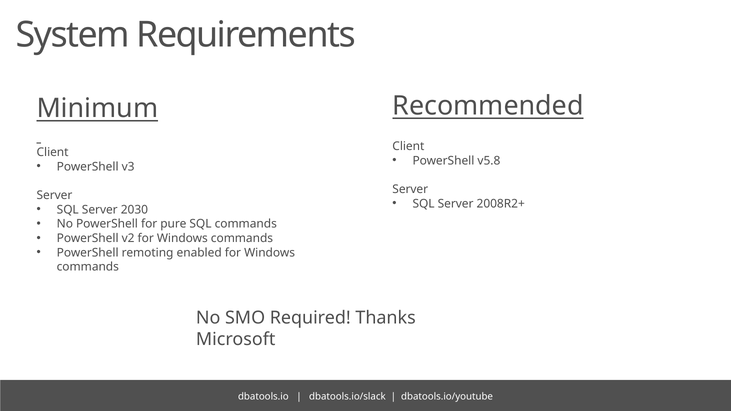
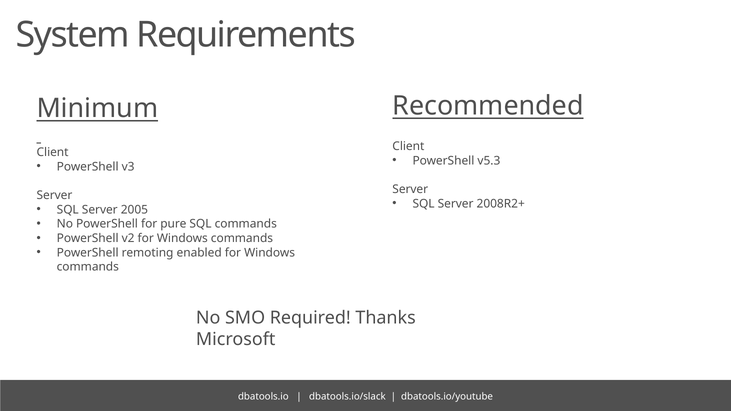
v5.8: v5.8 -> v5.3 (489, 161)
2030: 2030 -> 2005 (134, 209)
